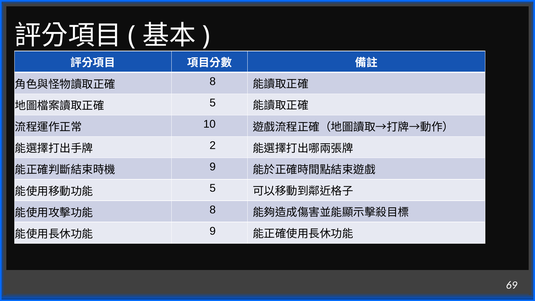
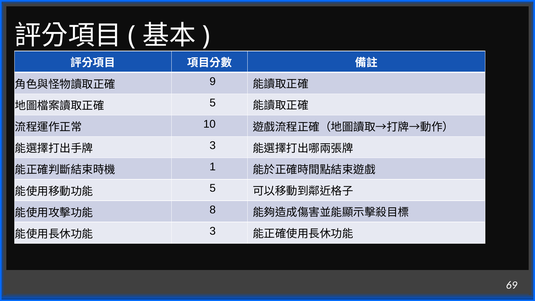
8: 8 -> 9 (213, 81)
2: 2 -> 3 (213, 145)
9: 9 -> 1 (213, 167)
9: 9 -> 3 (213, 231)
